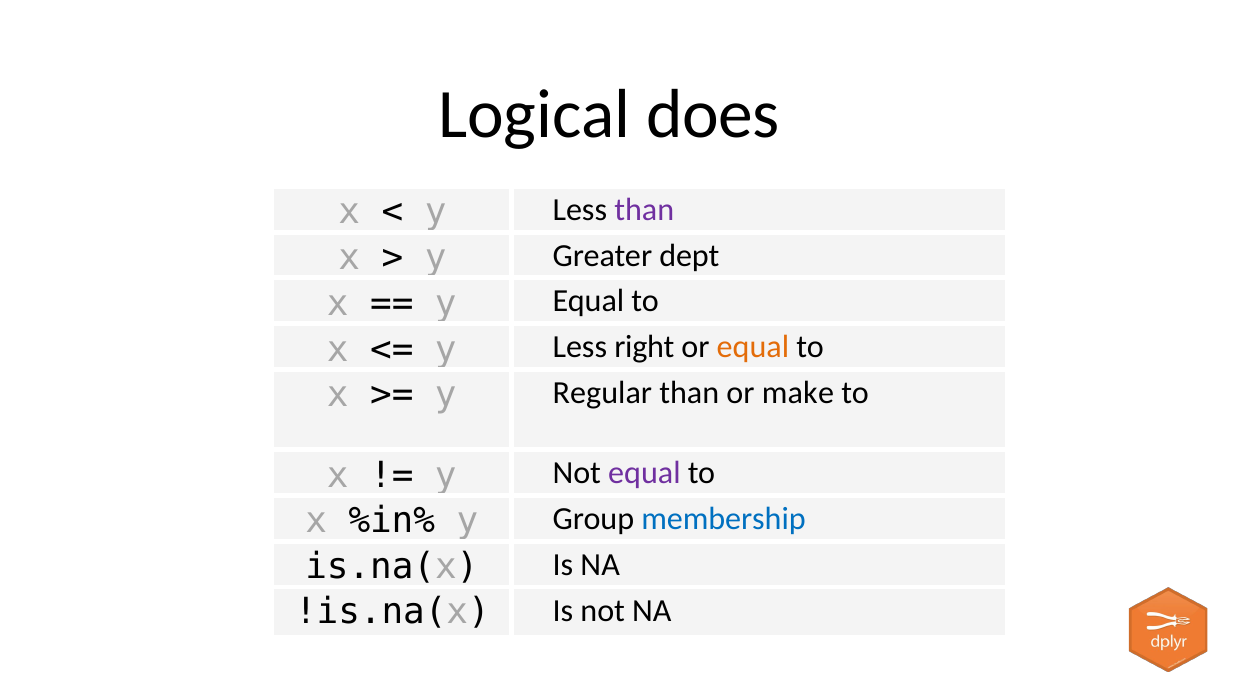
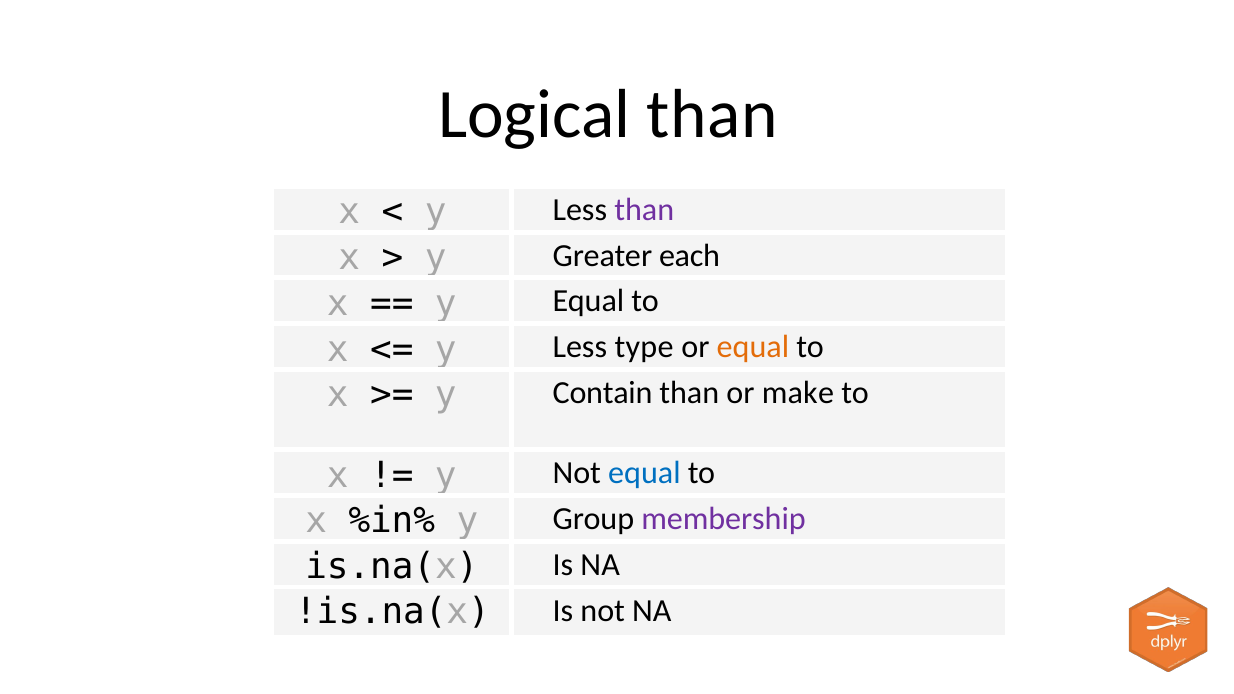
Logical does: does -> than (713, 115)
dept: dept -> each (689, 256)
right: right -> type (644, 347)
Regular: Regular -> Contain (603, 393)
equal colour: purple -> blue (644, 473)
membership colour: blue -> purple (724, 519)
